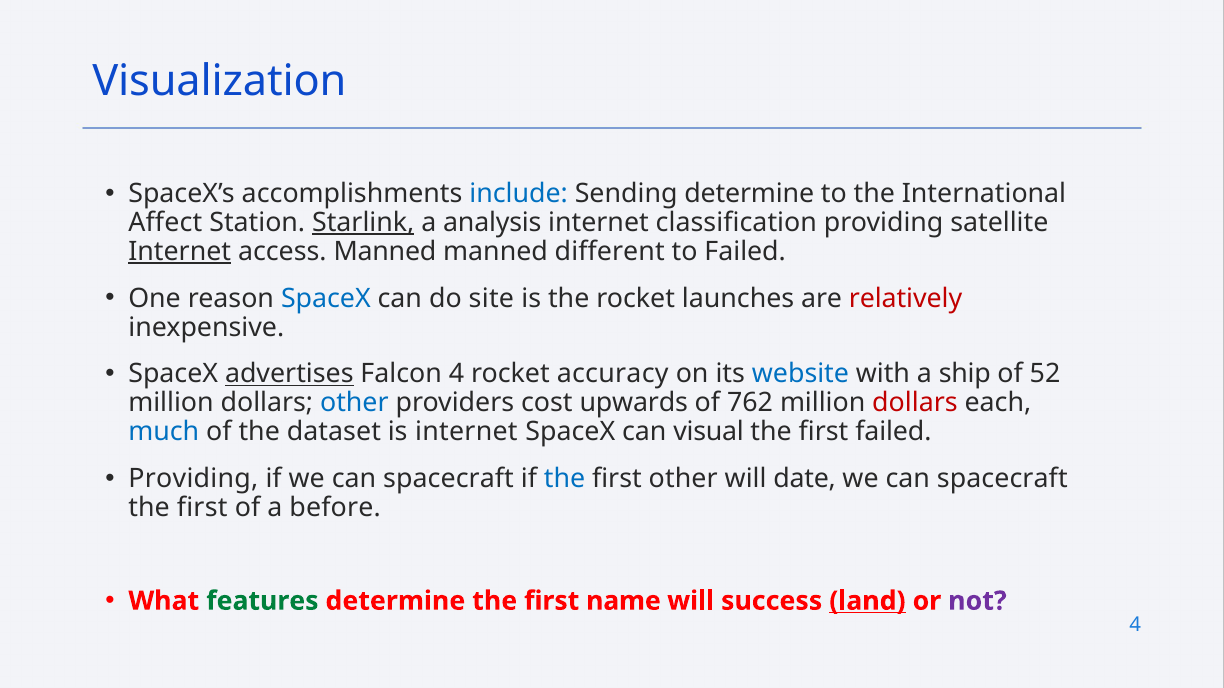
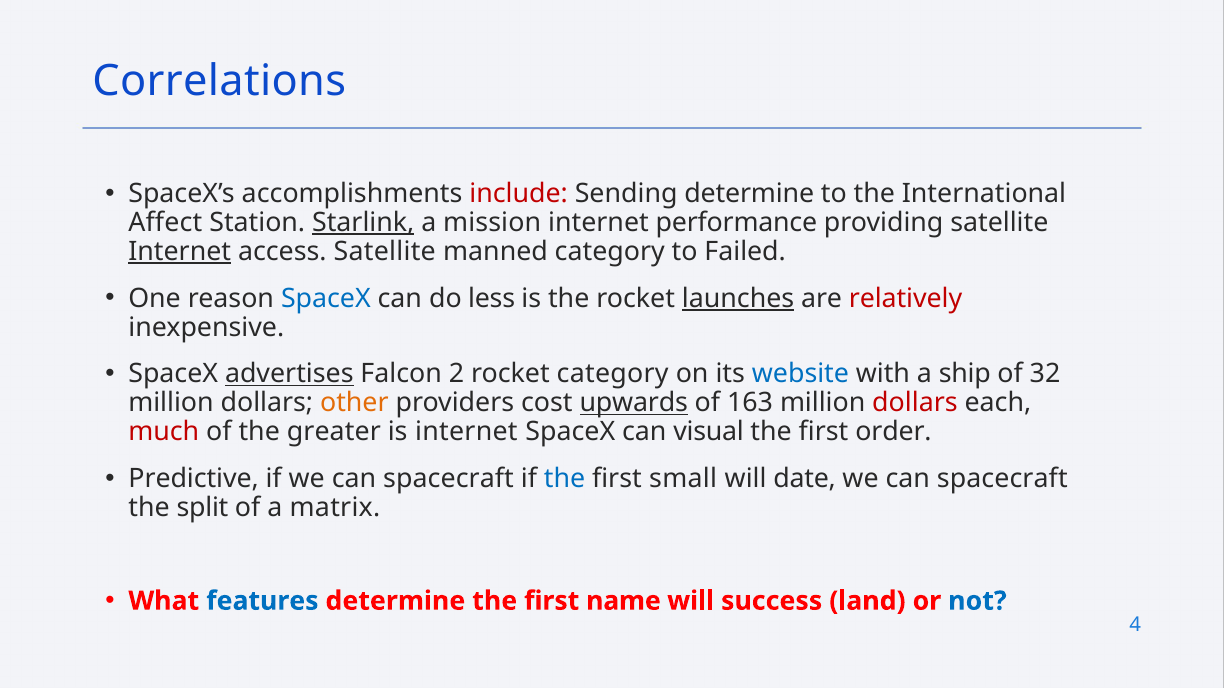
Visualization: Visualization -> Correlations (219, 82)
include colour: blue -> red (519, 194)
analysis: analysis -> mission (492, 223)
classification: classification -> performance (736, 223)
access Manned: Manned -> Satellite (385, 252)
manned different: different -> category (610, 252)
site: site -> less (492, 299)
launches underline: none -> present (738, 299)
Falcon 4: 4 -> 2 (457, 374)
rocket accuracy: accuracy -> category (613, 374)
52: 52 -> 32 (1045, 374)
other colour: blue -> orange (354, 403)
upwards underline: none -> present (634, 403)
762: 762 -> 163 (750, 403)
much colour: blue -> red (164, 432)
dataset: dataset -> greater (334, 432)
first failed: failed -> order (893, 432)
Providing: Providing -> Predictive (194, 479)
first other: other -> small (683, 479)
first: first -> split (202, 508)
before: before -> matrix (335, 508)
features colour: green -> blue (262, 601)
land underline: present -> none (867, 601)
not colour: purple -> blue (977, 601)
